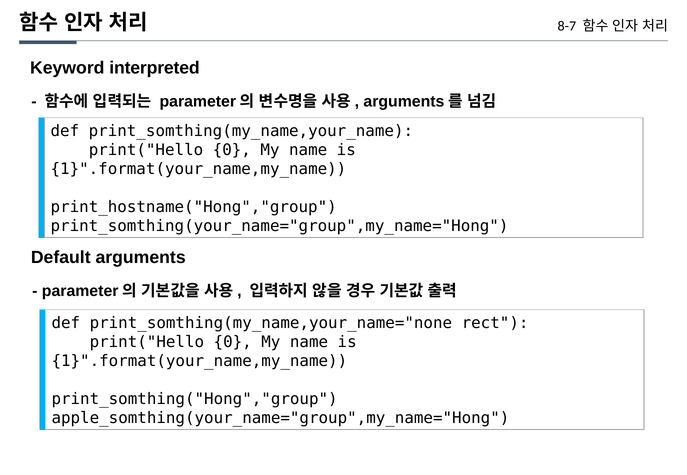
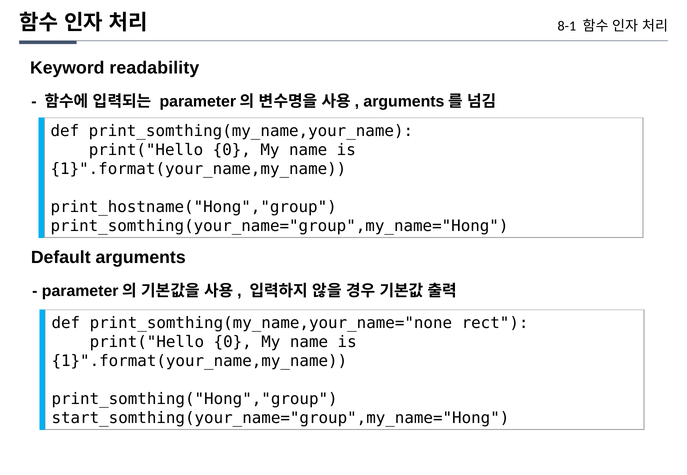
8-7: 8-7 -> 8-1 (567, 26)
interpreted: interpreted -> readability (154, 68)
apple_somthing(your_name="group",my_name="Hong: apple_somthing(your_name="group",my_name="Hong -> start_somthing(your_name="group",my_name="Hong (280, 419)
